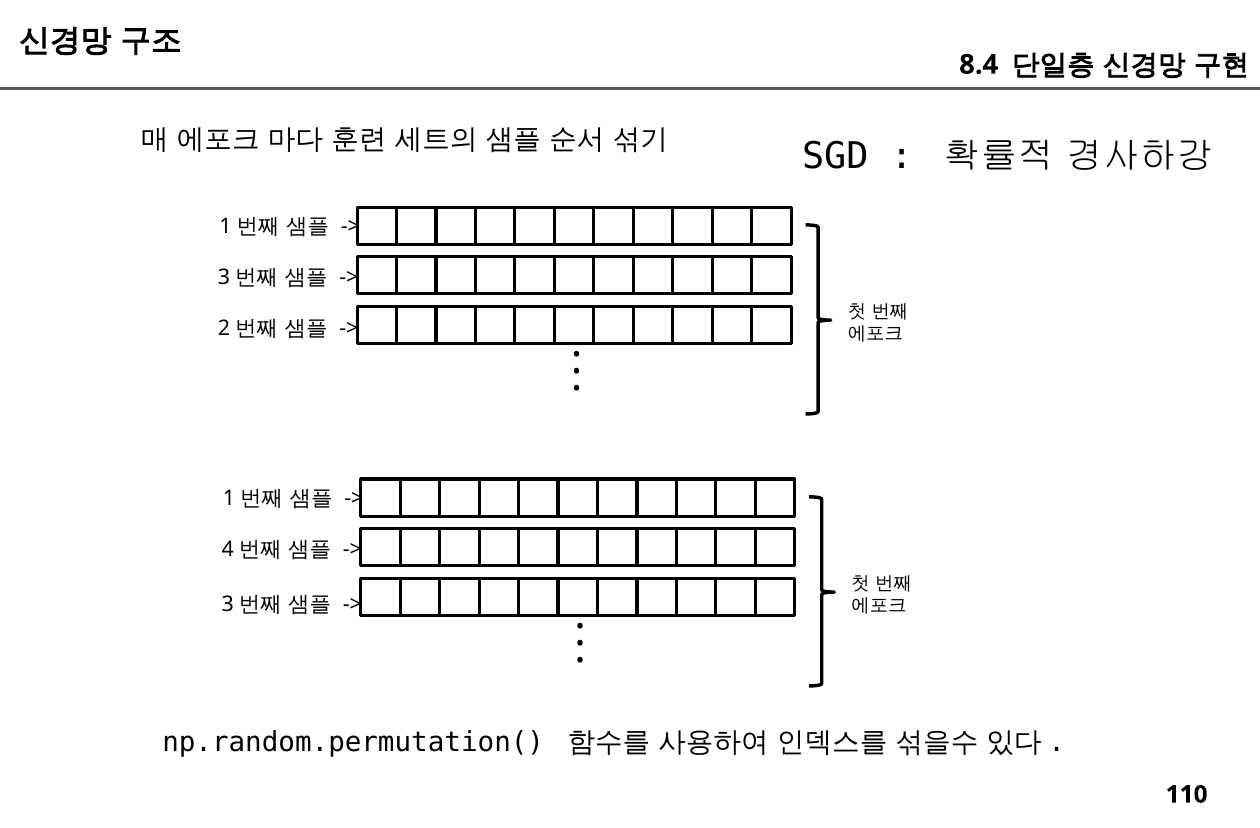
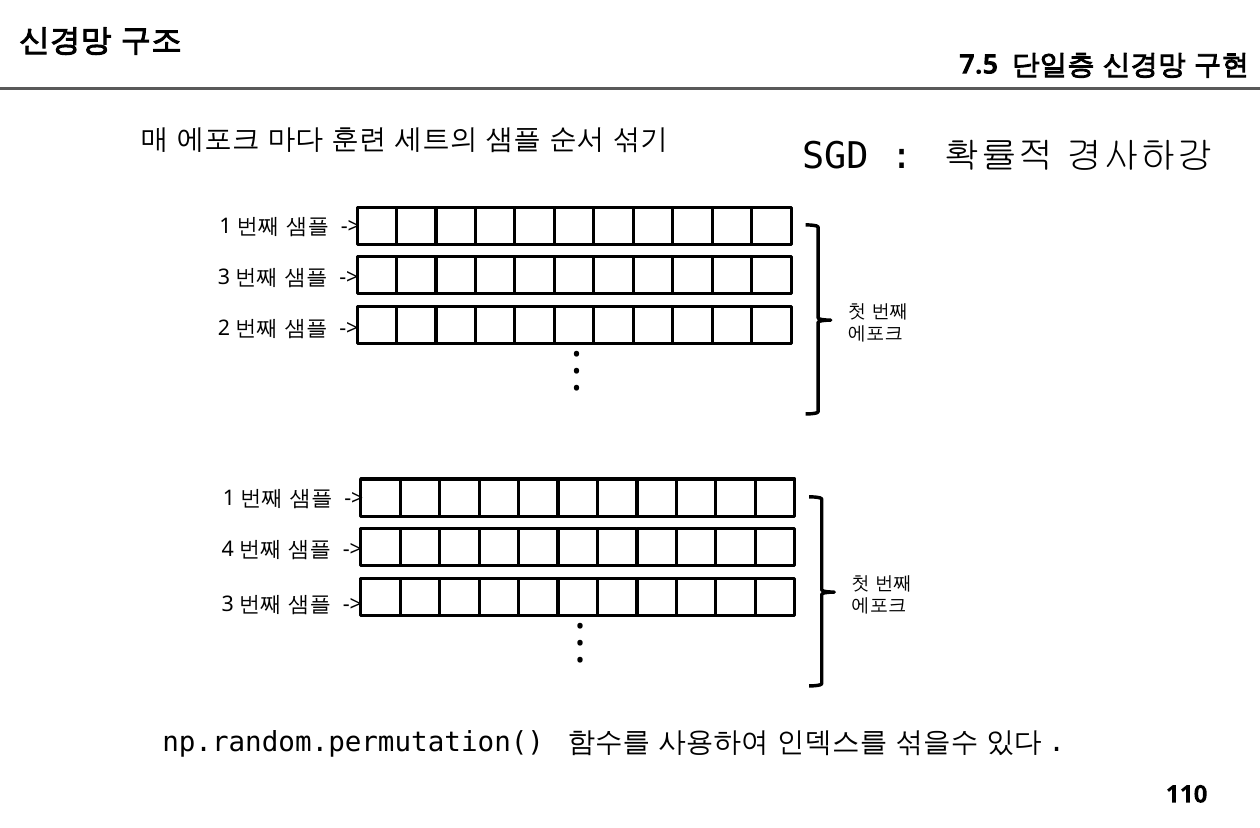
8.4: 8.4 -> 7.5 (979, 65)
